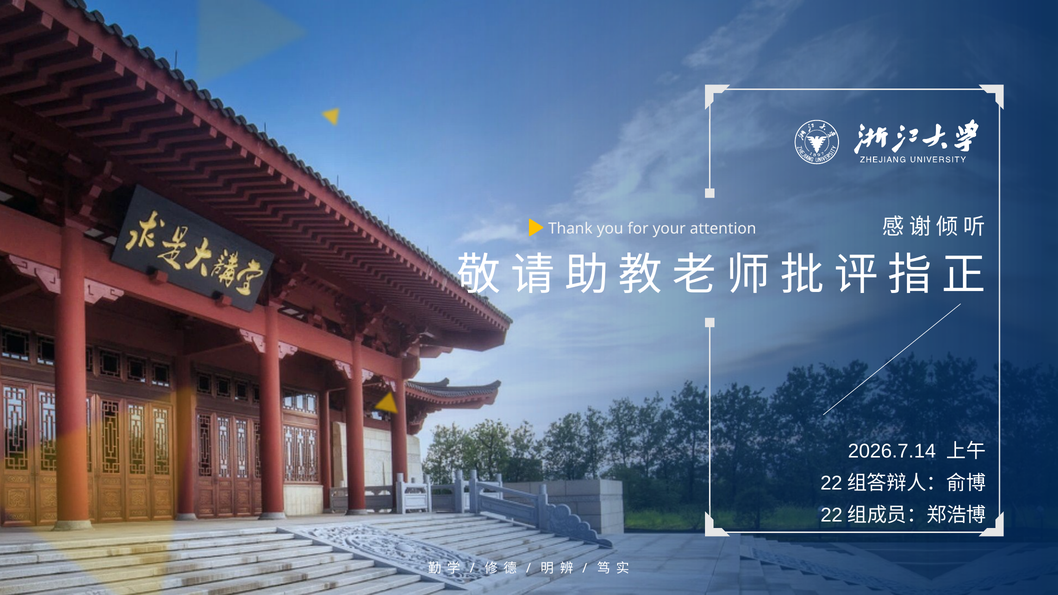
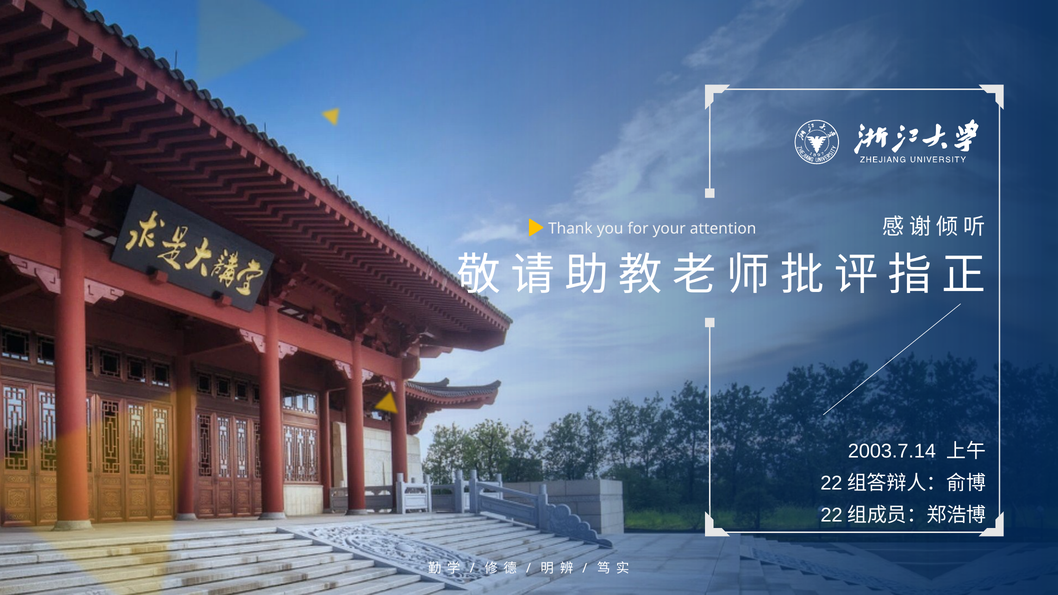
2026.7.14: 2026.7.14 -> 2003.7.14 (892, 451)
